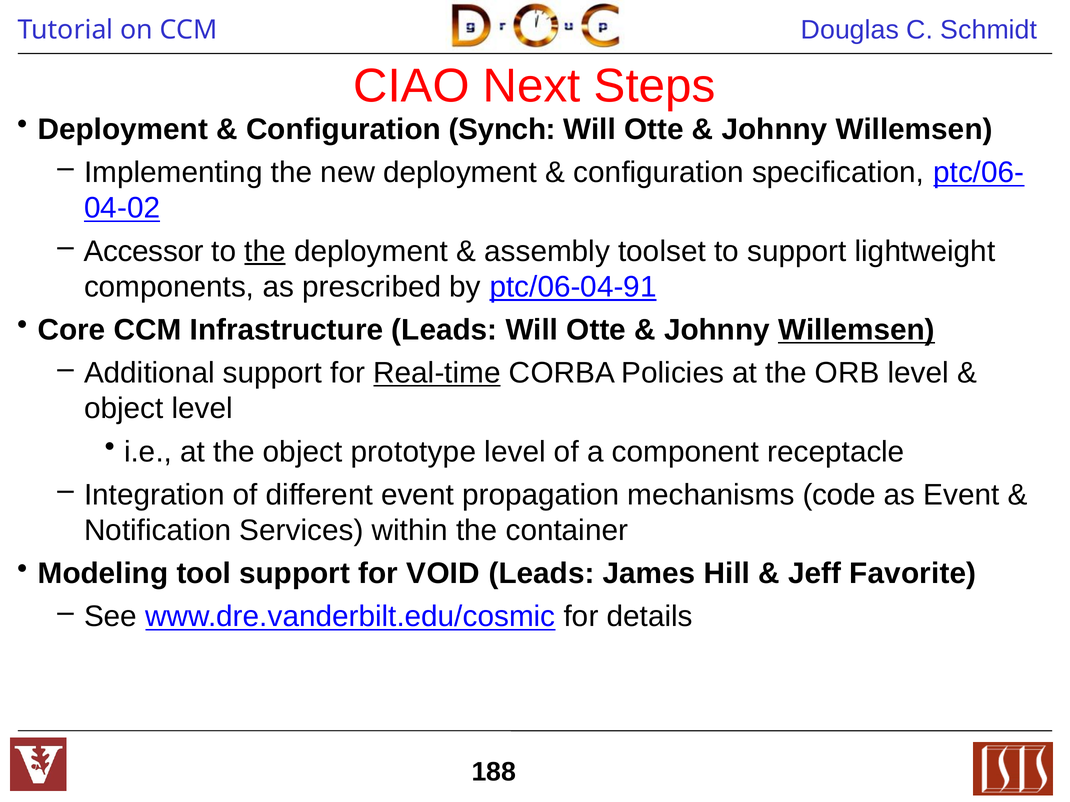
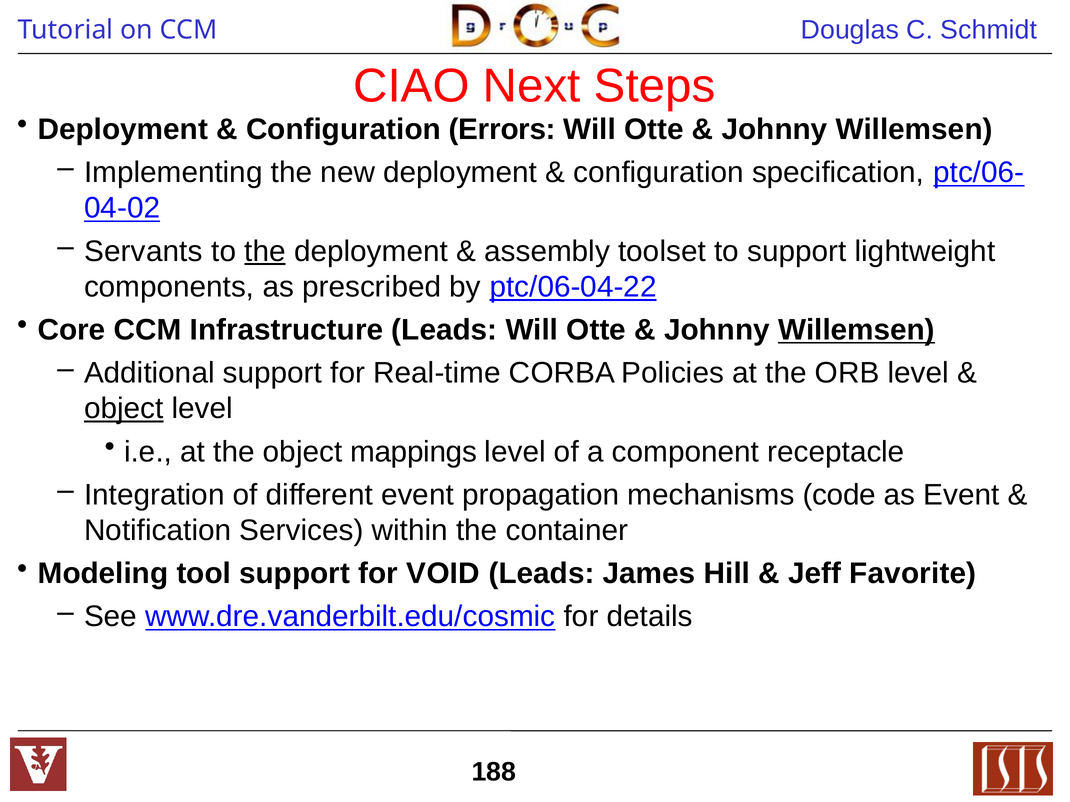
Synch: Synch -> Errors (502, 129)
Accessor: Accessor -> Servants (143, 251)
ptc/06-04-91: ptc/06-04-91 -> ptc/06-04-22 (573, 287)
Real-time underline: present -> none (437, 373)
object underline: none -> present (124, 409)
prototype: prototype -> mappings (414, 452)
